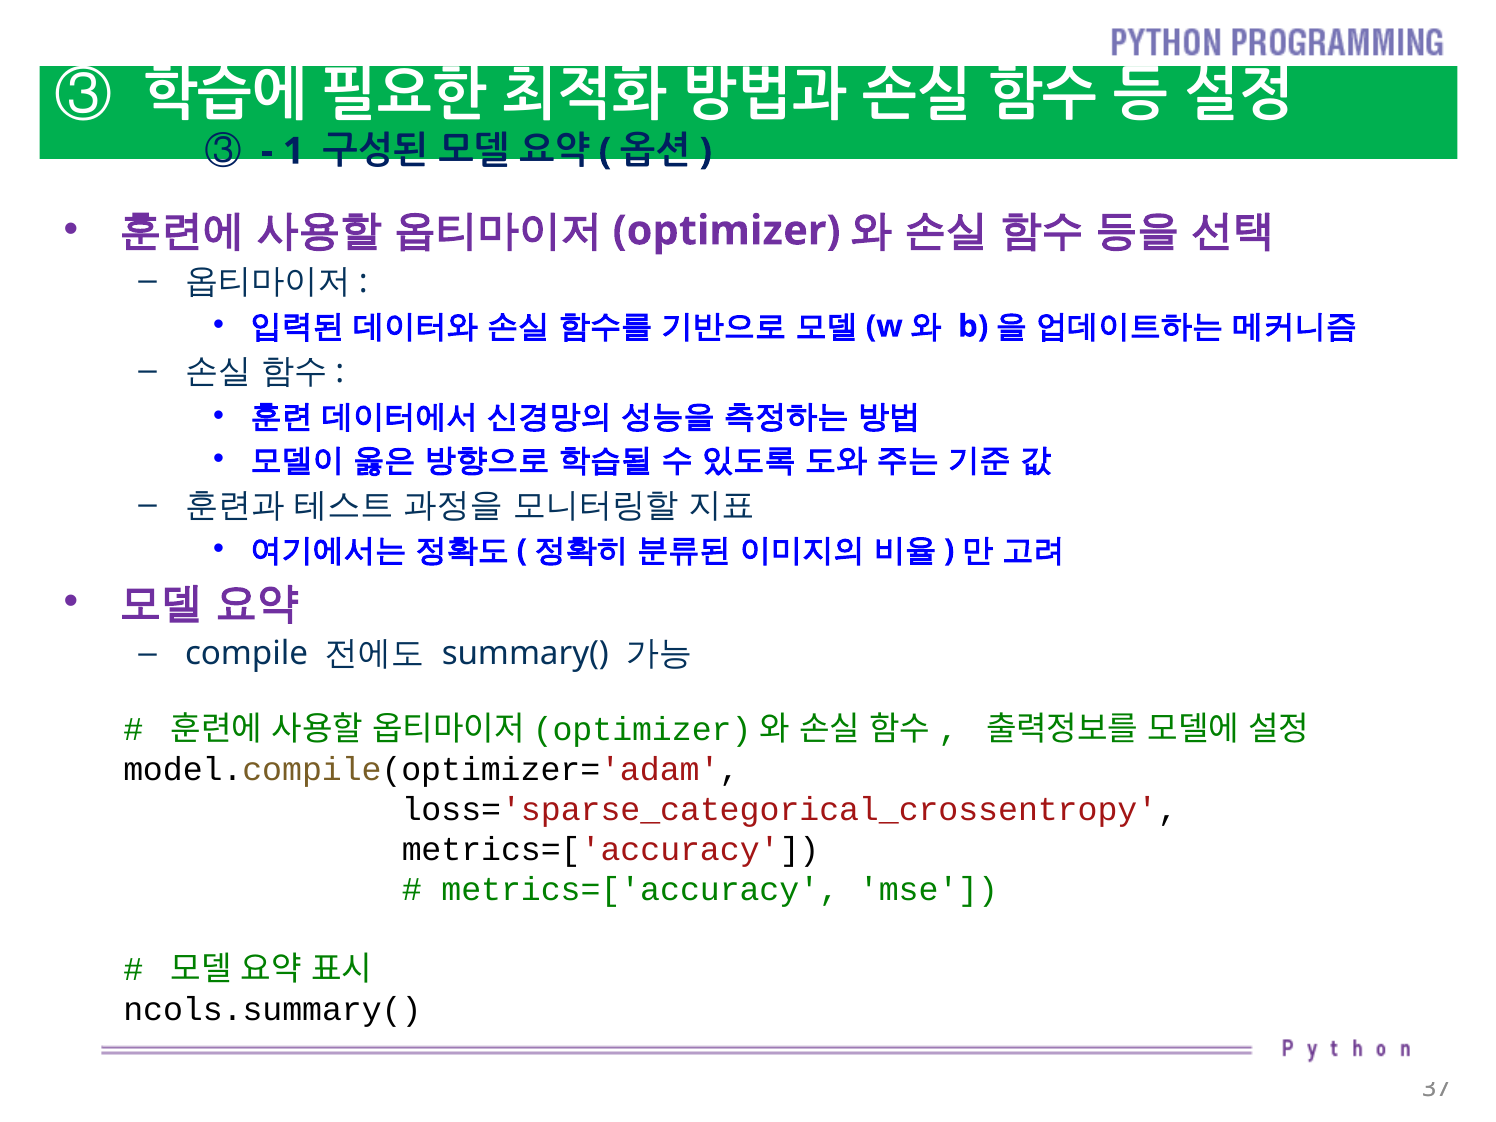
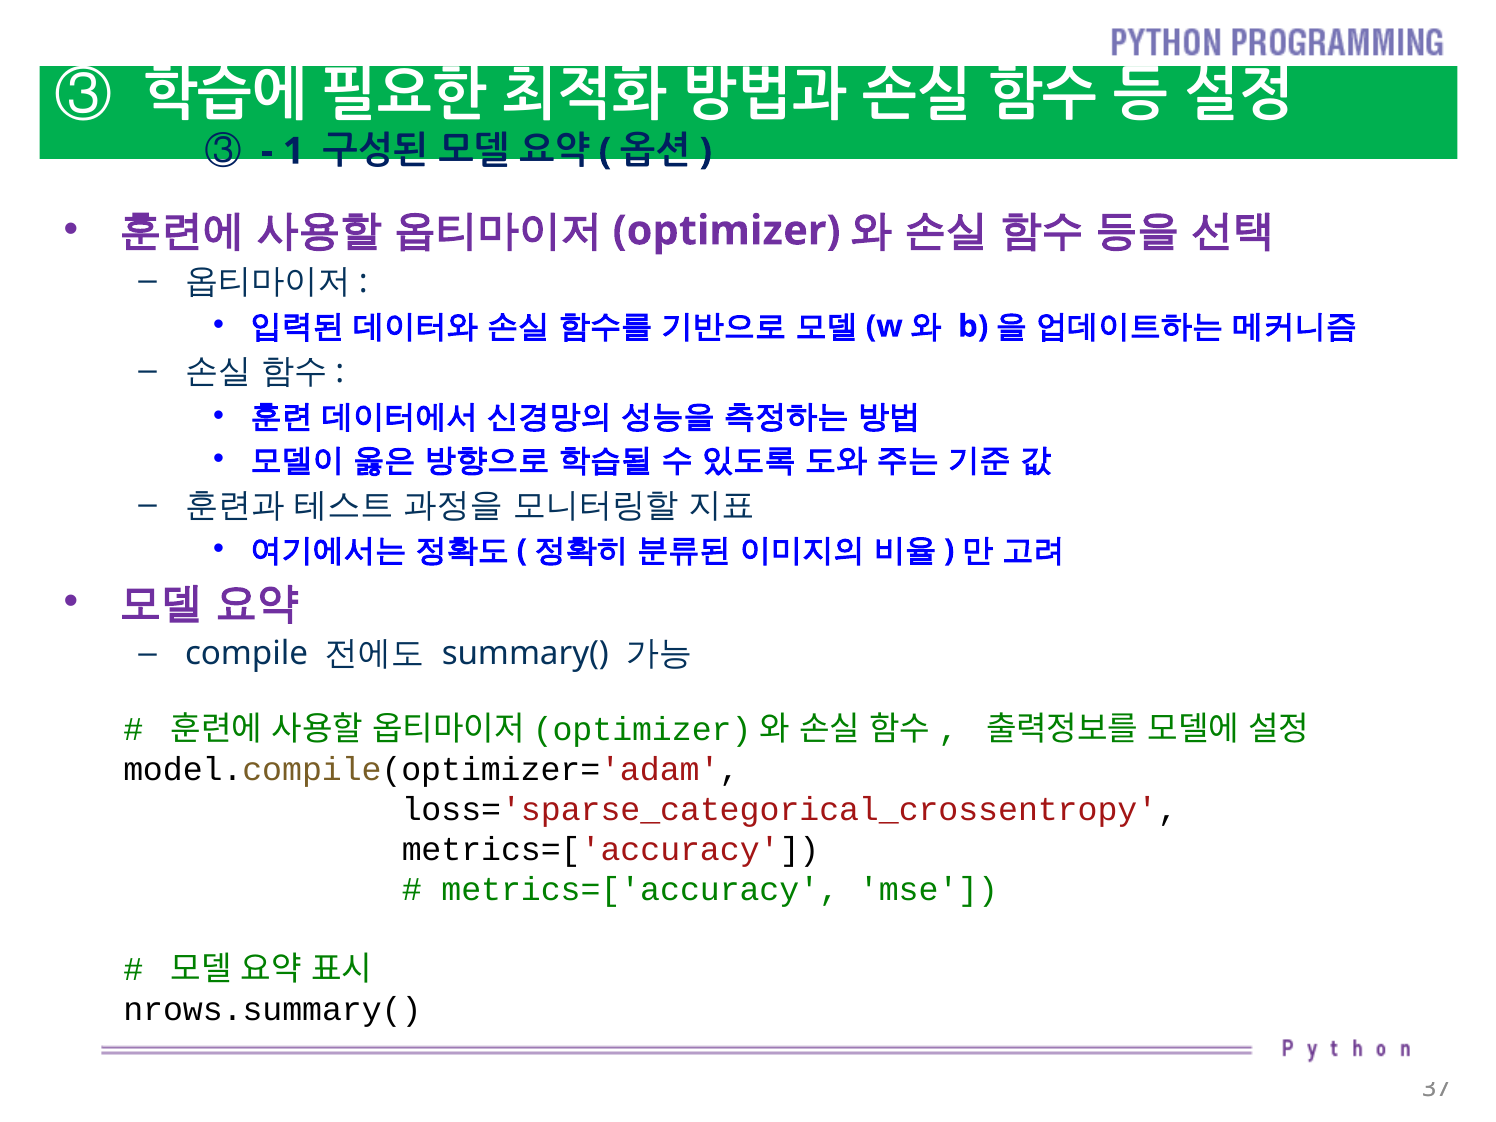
ncols.summary(: ncols.summary( -> nrows.summary( (272, 1009)
